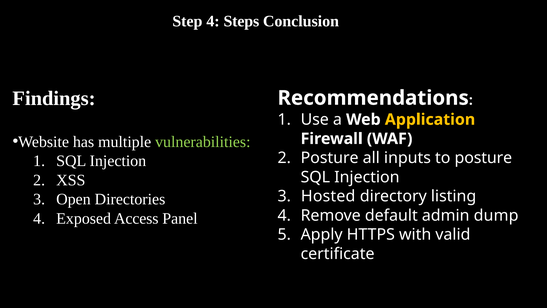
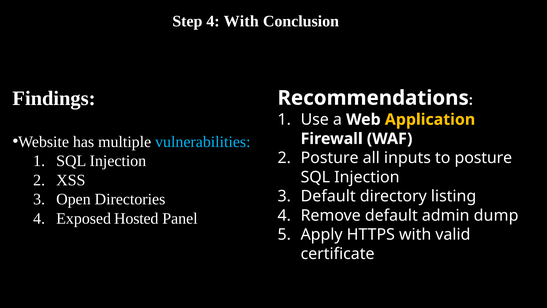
4 Steps: Steps -> With (241, 21)
vulnerabilities colour: light green -> light blue (203, 142)
Hosted: Hosted -> Default (328, 196)
Access: Access -> Hosted (136, 218)
